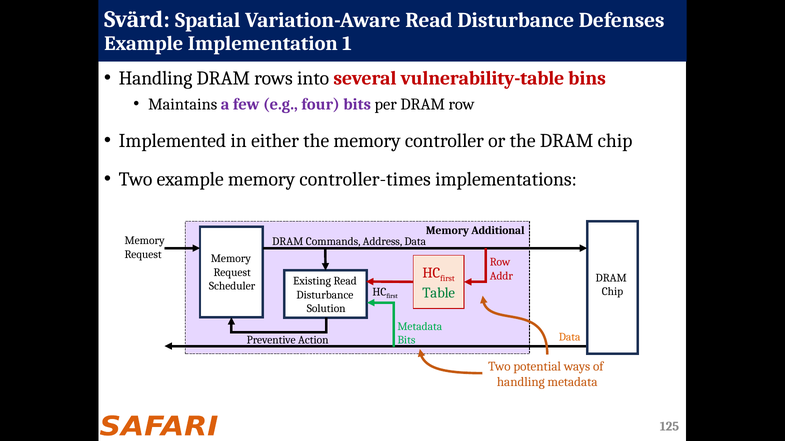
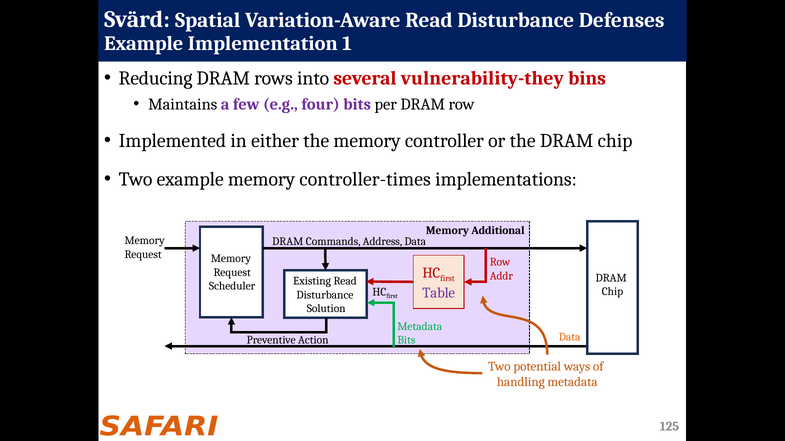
Handling: Handling -> Reducing (156, 78)
vulnerability-table: vulnerability-table -> vulnerability-they (482, 78)
Table colour: green -> purple (439, 293)
